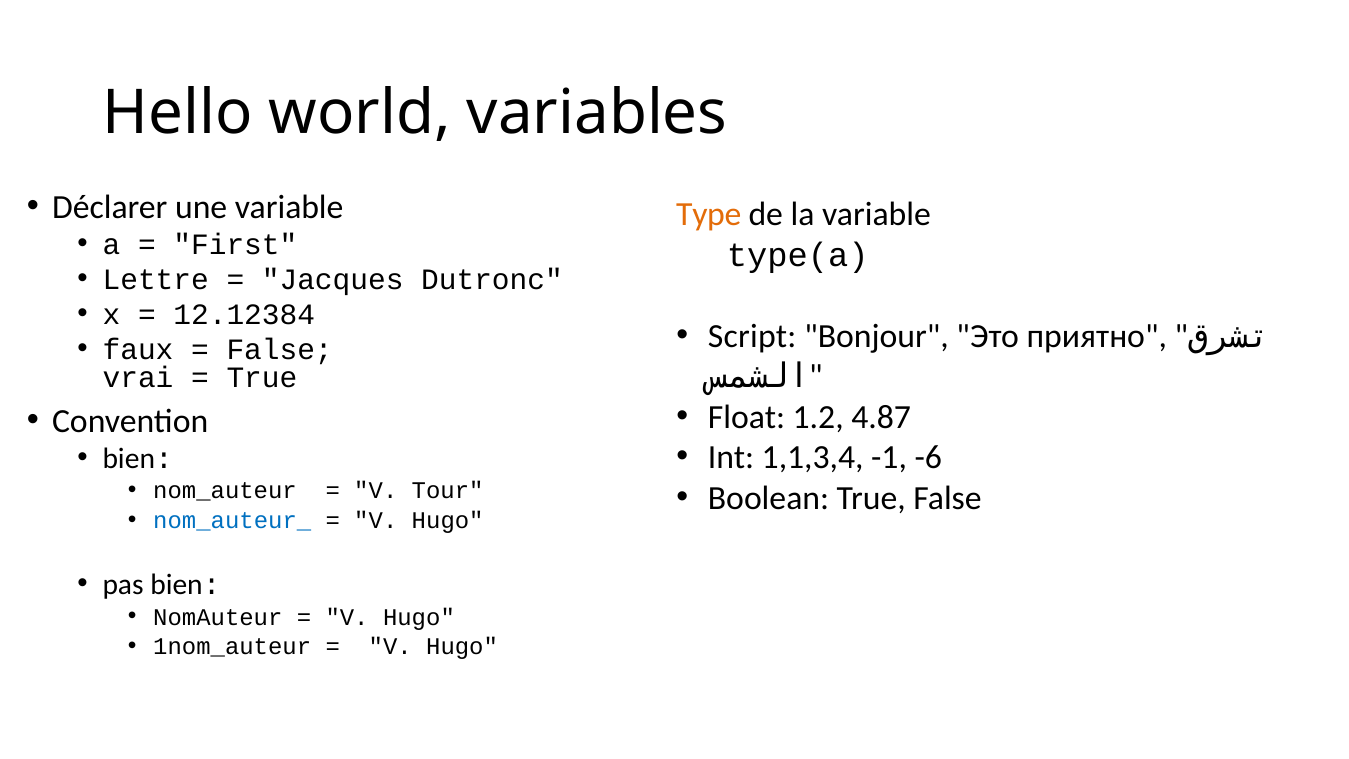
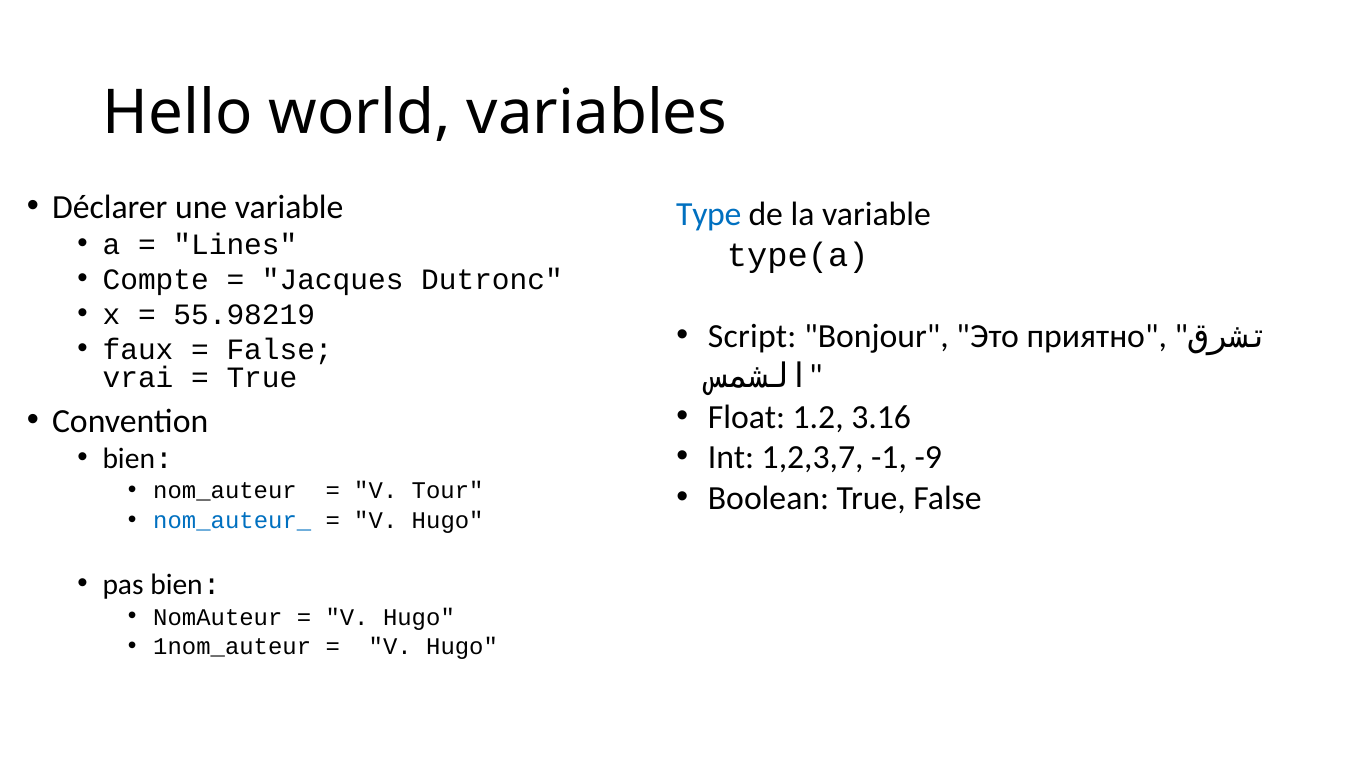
Type colour: orange -> blue (709, 215)
First: First -> Lines (235, 244)
Lettre: Lettre -> Compte (156, 279)
12.12384: 12.12384 -> 55.98219 (244, 314)
4.87: 4.87 -> 3.16 (881, 417)
1,1,3,4: 1,1,3,4 -> 1,2,3,7 (813, 457)
-6: -6 -> -9 (928, 457)
